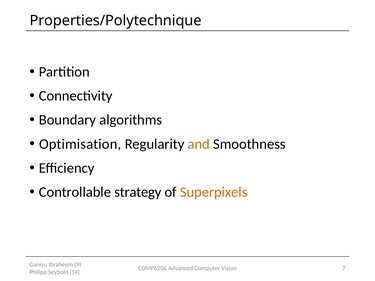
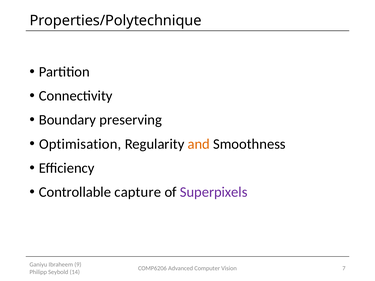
algorithms: algorithms -> preserving (131, 120)
strategy: strategy -> capture (138, 192)
Superpixels colour: orange -> purple (214, 192)
